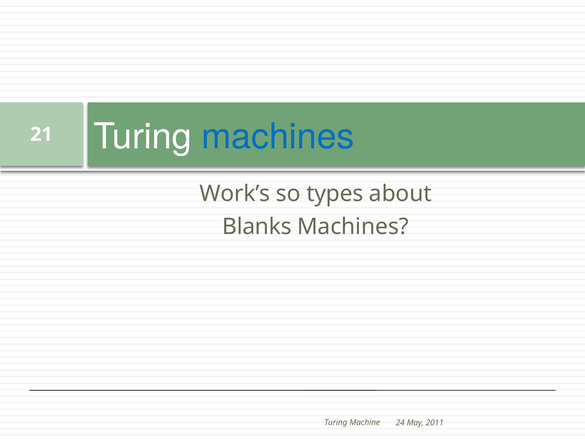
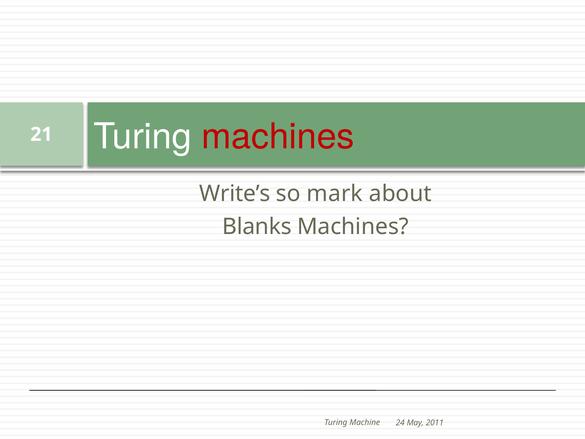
machines colour: blue -> red (278, 137)
Work’s: Work’s -> Write’s (235, 194)
types: types -> mark (335, 194)
